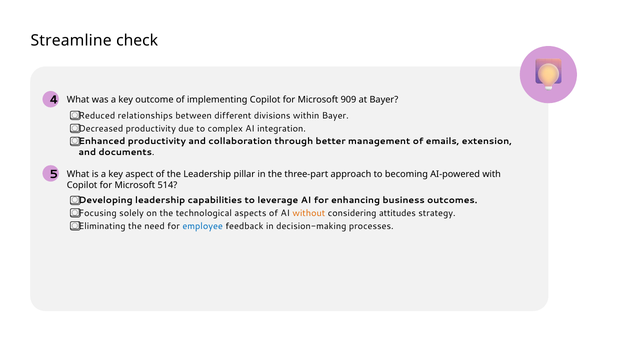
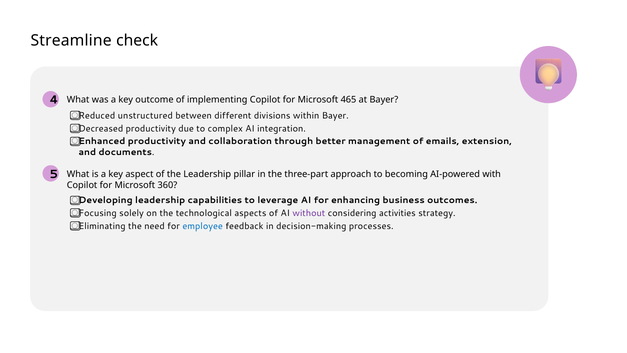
909: 909 -> 465 (348, 100)
relationships: relationships -> unstructured (145, 116)
514: 514 -> 360 (167, 185)
without colour: orange -> purple (309, 213)
attitudes: attitudes -> activities (397, 213)
